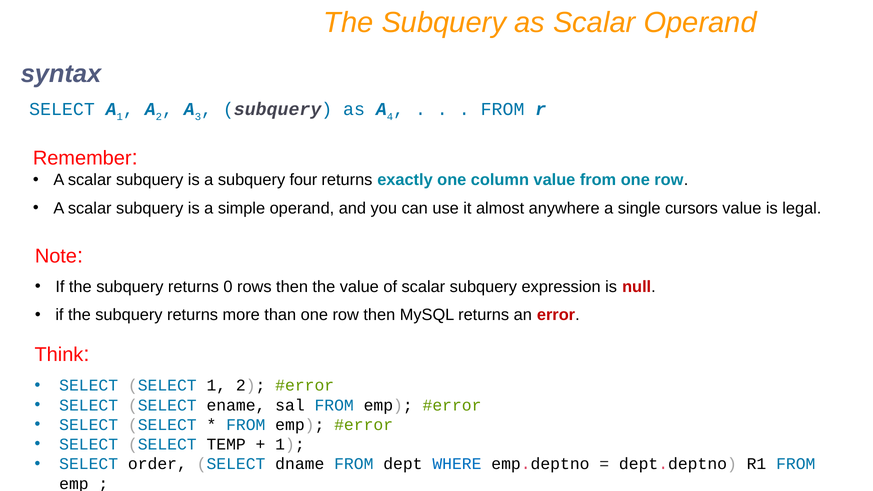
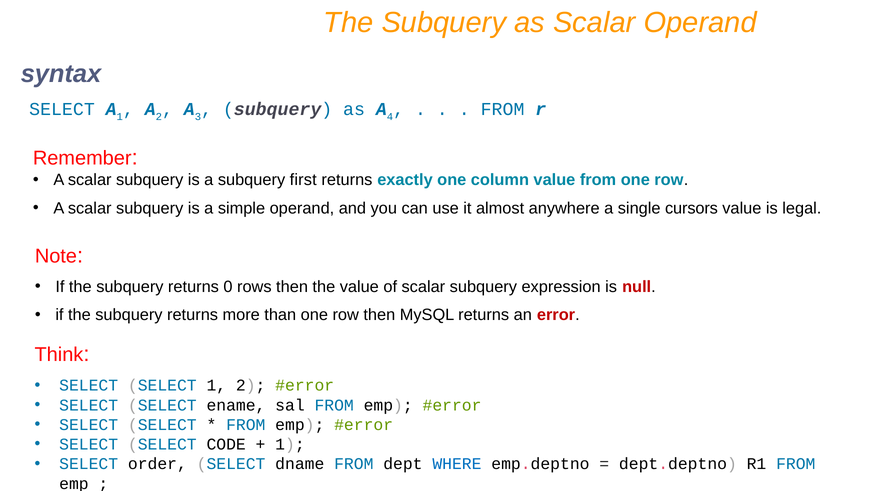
four: four -> first (303, 180)
TEMP: TEMP -> CODE (226, 444)
